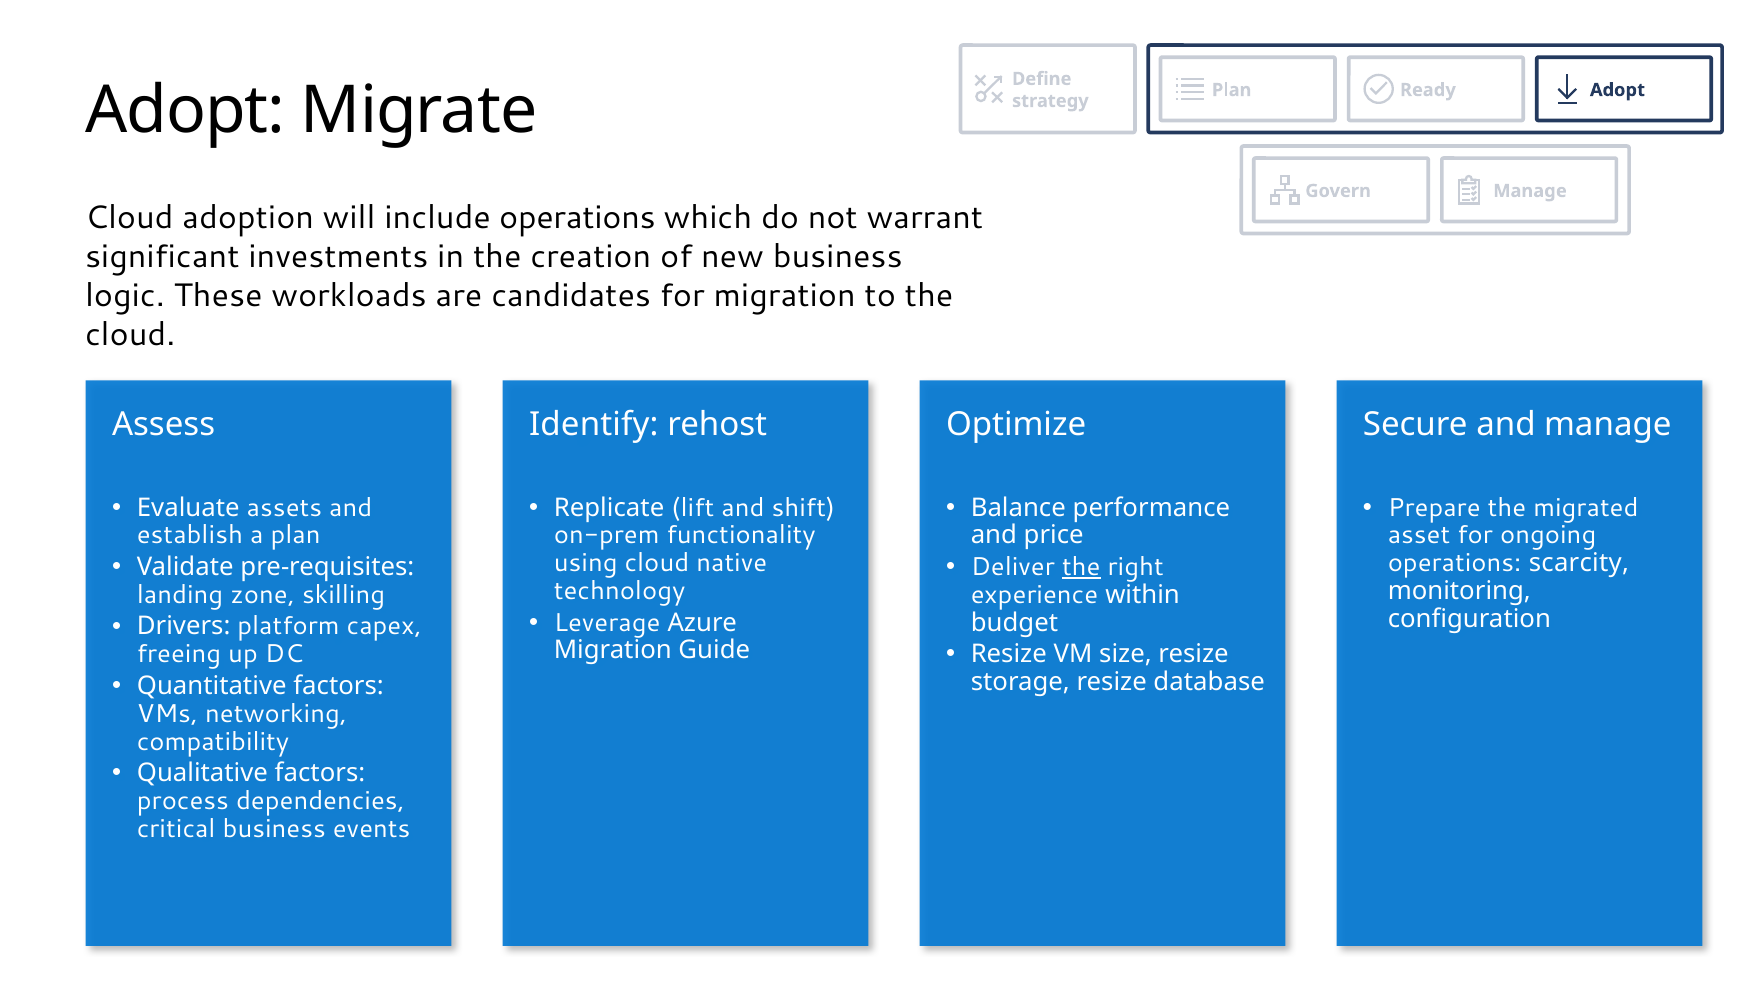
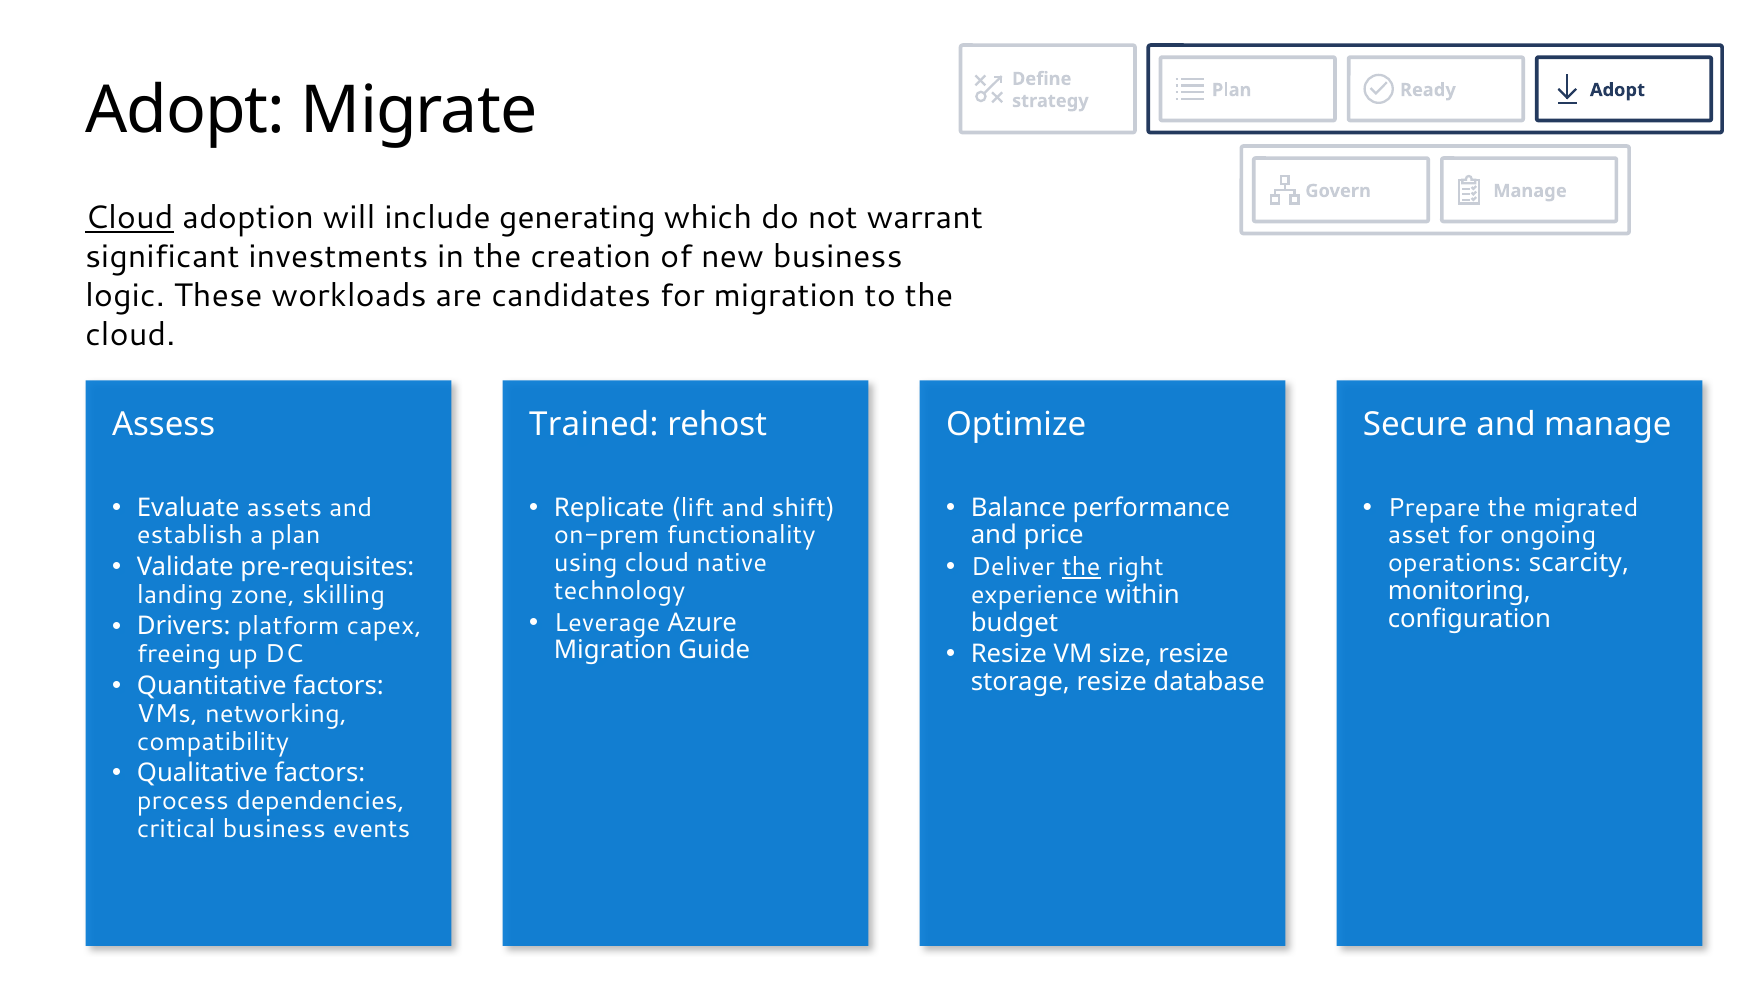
Cloud underline: none -> present (129, 218)
include operations: operations -> generating (577, 218)
Identify: Identify -> Trained (594, 425)
